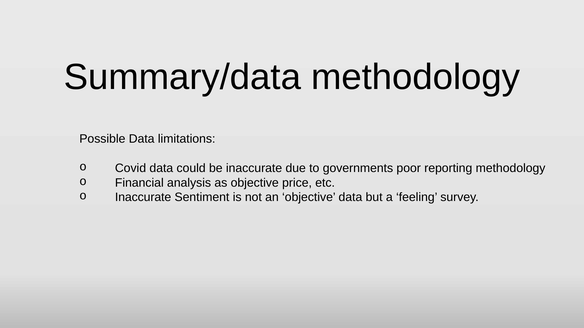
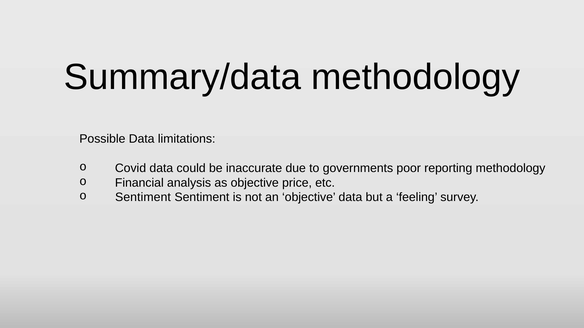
Inaccurate: Inaccurate -> Sentiment (143, 198)
